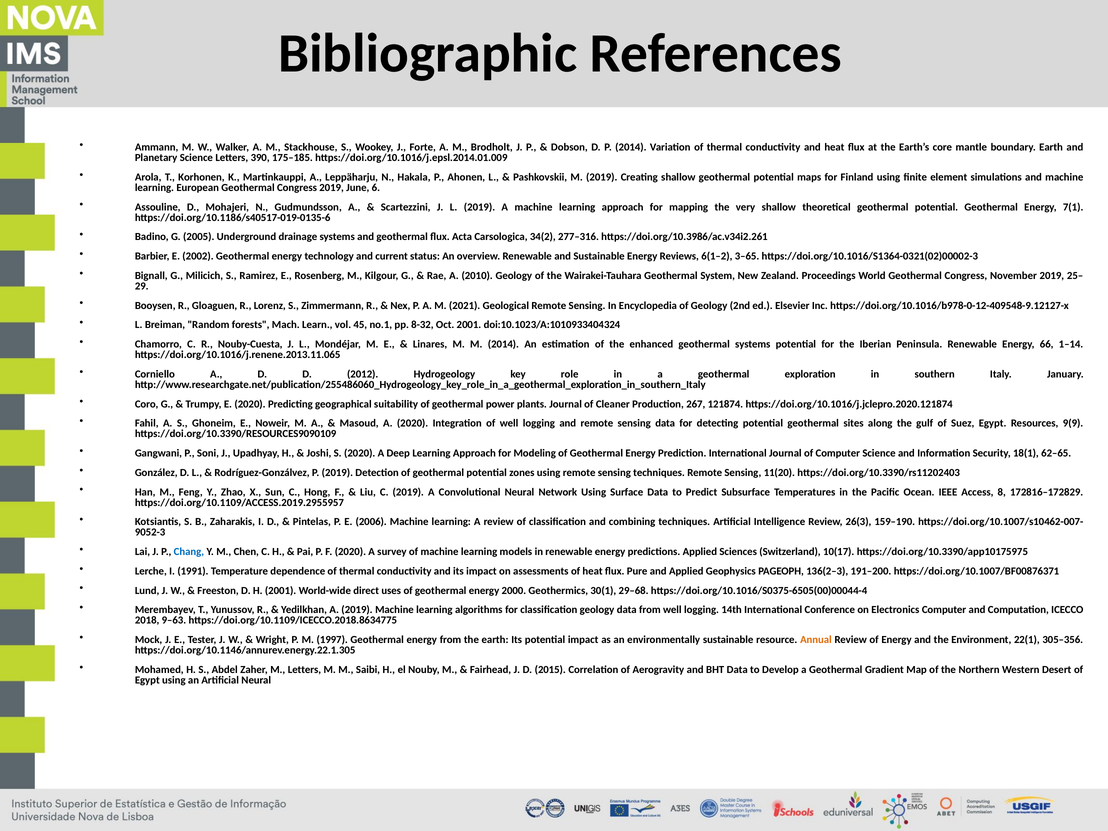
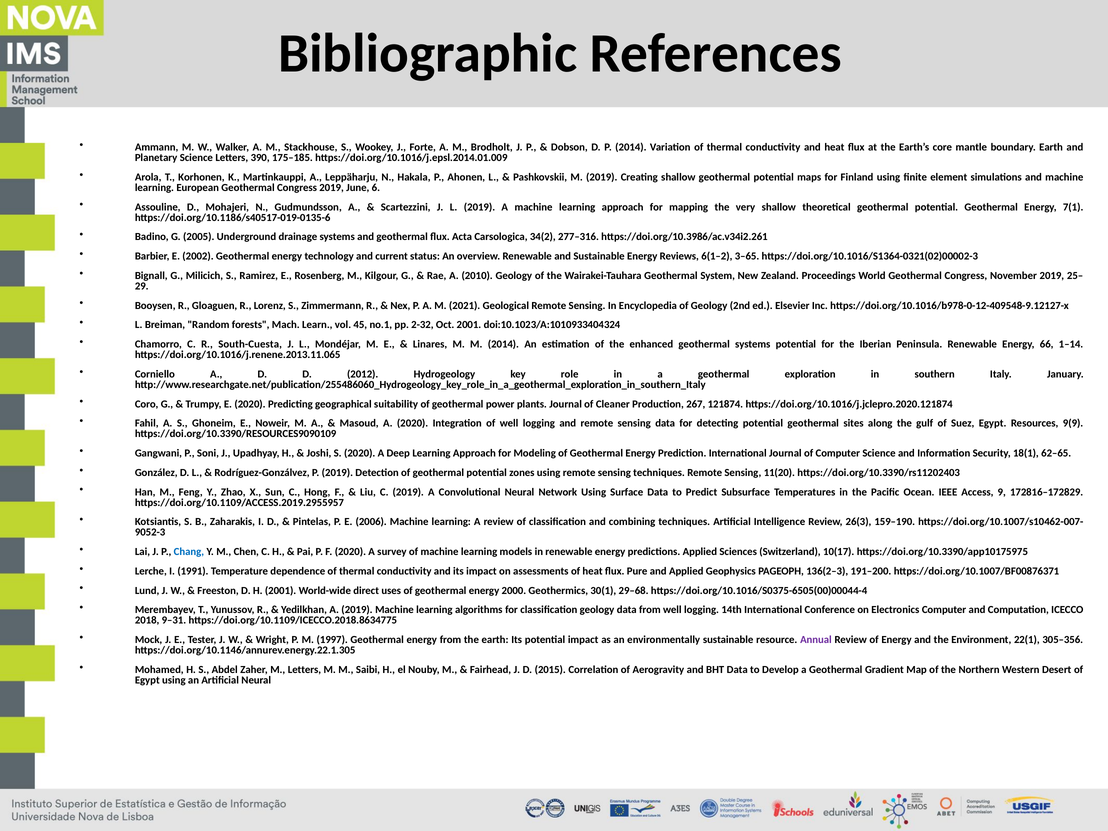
8-32: 8-32 -> 2-32 (422, 325)
Nouby-Cuesta: Nouby-Cuesta -> South-Cuesta (250, 344)
8: 8 -> 9 (1002, 492)
9–63: 9–63 -> 9–31 (174, 620)
Annual colour: orange -> purple (816, 640)
